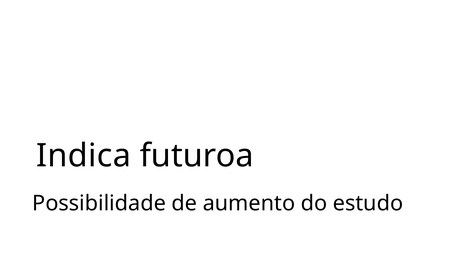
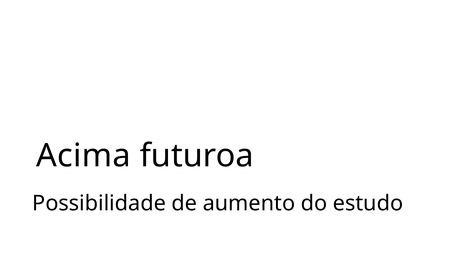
Indica: Indica -> Acima (84, 156)
